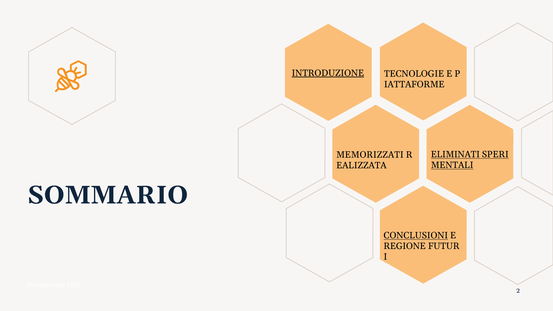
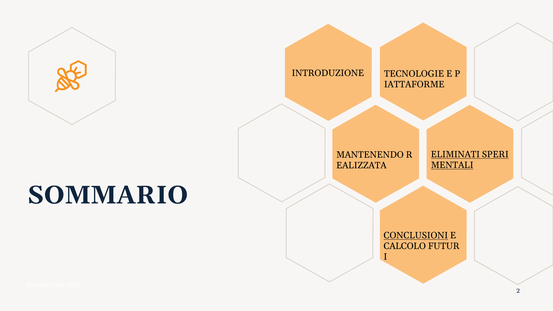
INTRODUZIONE underline: present -> none (328, 73)
MEMORIZZATI: MEMORIZZATI -> MANTENENDO (370, 155)
REGIONE: REGIONE -> CALCOLO (405, 246)
